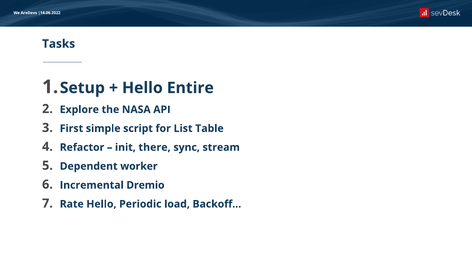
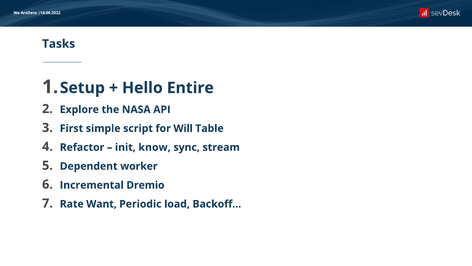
List: List -> Will (183, 128)
there: there -> know (155, 147)
Rate Hello: Hello -> Want (101, 204)
